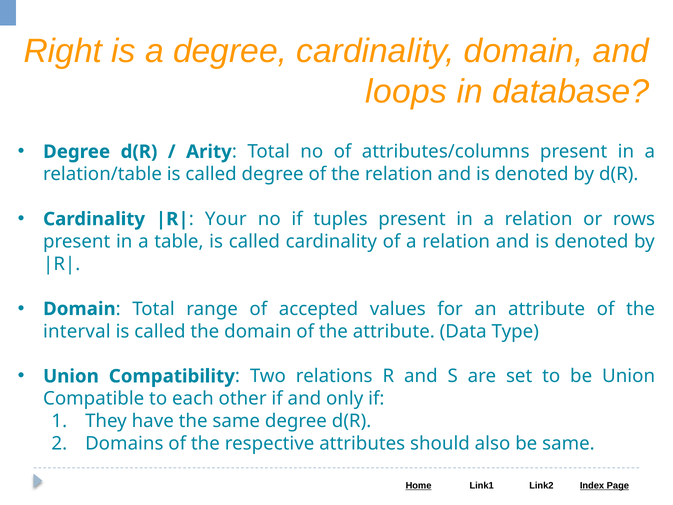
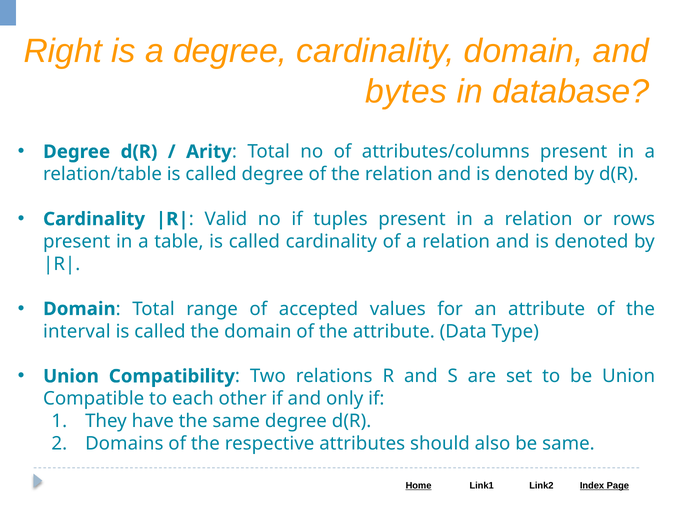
loops: loops -> bytes (406, 92)
Your: Your -> Valid (226, 219)
